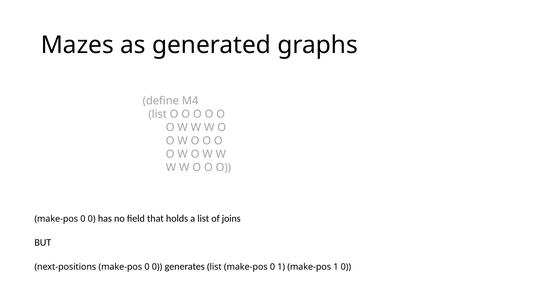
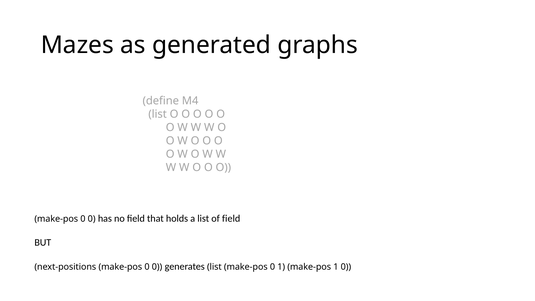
of joins: joins -> field (231, 218)
